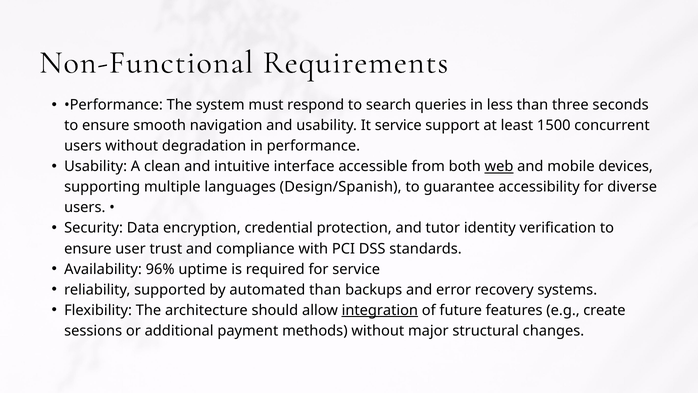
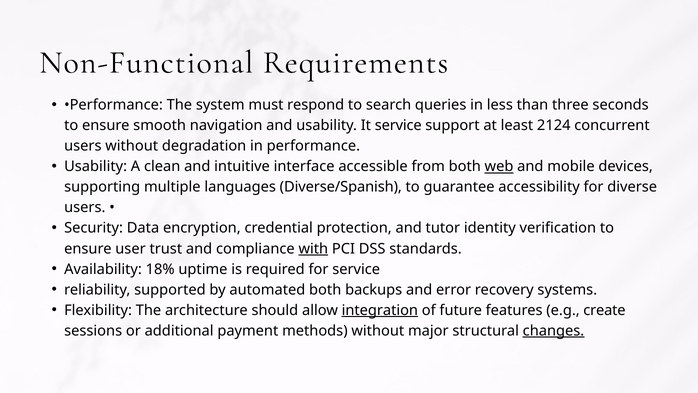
1500: 1500 -> 2124 (554, 125)
Design/Spanish: Design/Spanish -> Diverse/Spanish (341, 187)
with underline: none -> present (313, 248)
96%: 96% -> 18% (160, 269)
automated than: than -> both (325, 289)
changes underline: none -> present (554, 330)
